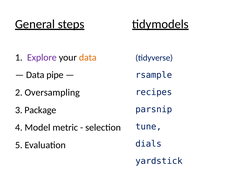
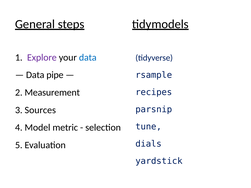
data colour: orange -> blue (88, 58)
Oversampling: Oversampling -> Measurement (52, 93)
Package: Package -> Sources (40, 110)
